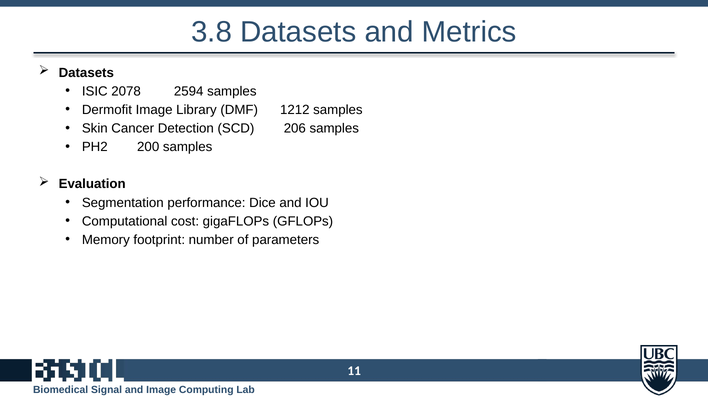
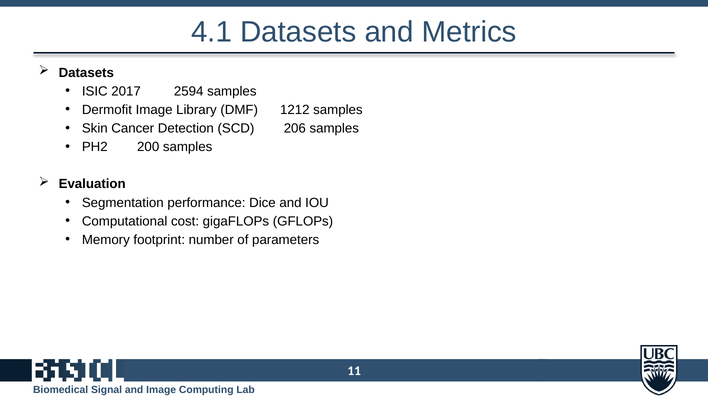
3.8: 3.8 -> 4.1 (211, 32)
2078: 2078 -> 2017 (126, 91)
